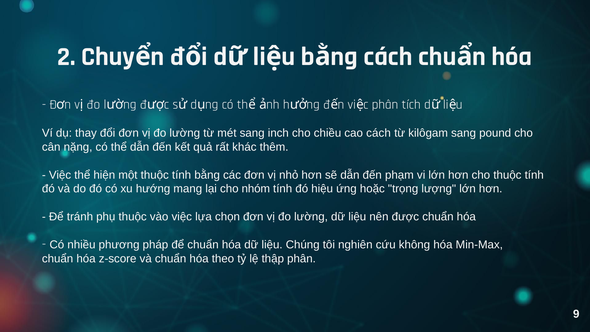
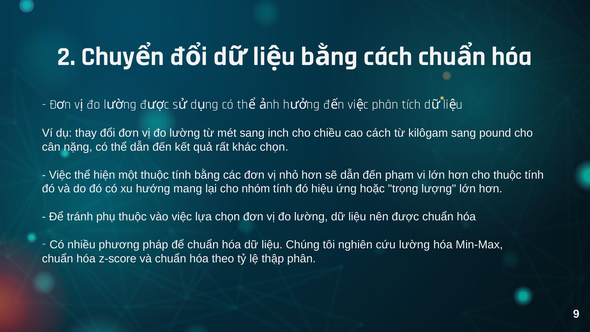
khác thêm: thêm -> chọn (274, 147)
cứu không: không -> lường (414, 245)
